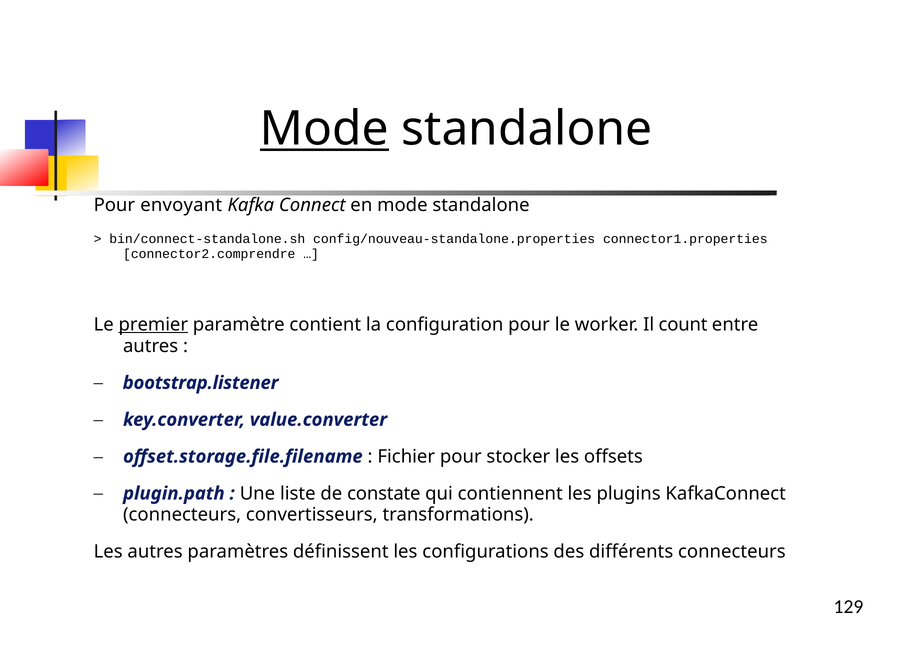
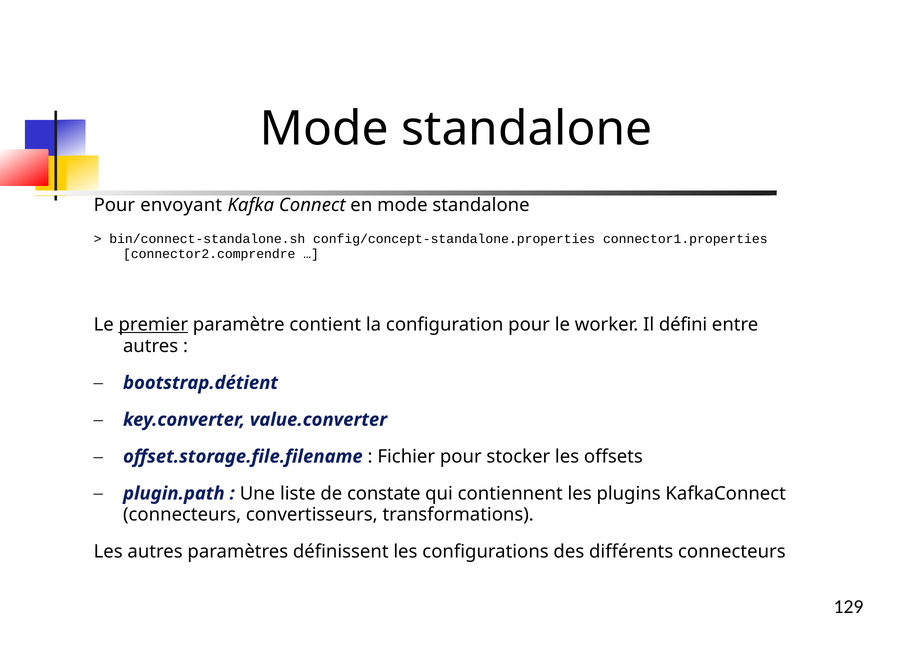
Mode underline: present -> none (324, 129)
config/nouveau-standalone.properties: config/nouveau-standalone.properties -> config/concept-standalone.properties (454, 239)
count: count -> défini (683, 324)
bootstrap.listener: bootstrap.listener -> bootstrap.détient (201, 382)
